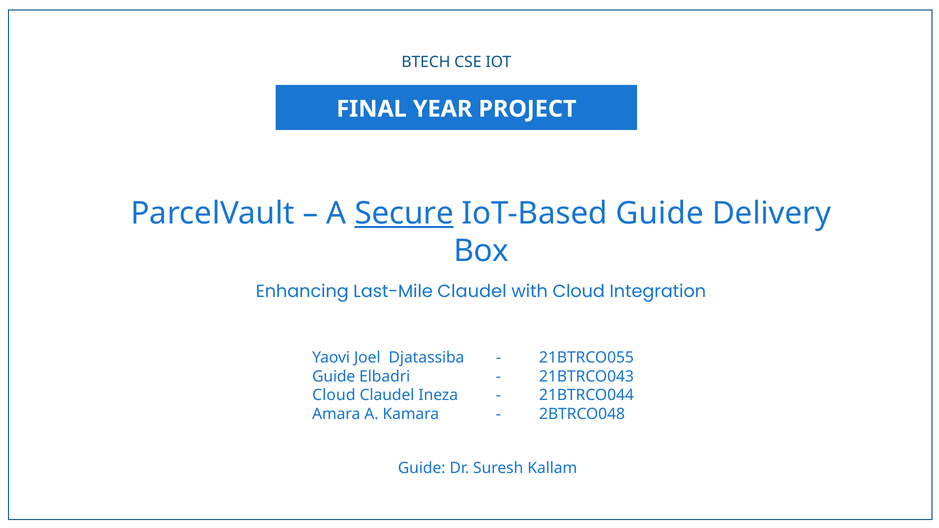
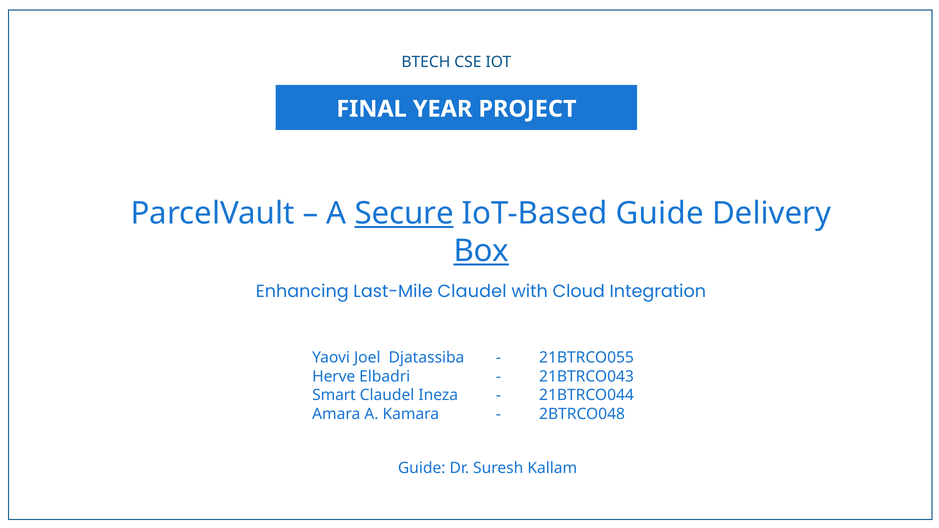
Box underline: none -> present (481, 251)
Guide: Guide -> Herve (334, 377)
Cloud: Cloud -> Smart (334, 395)
